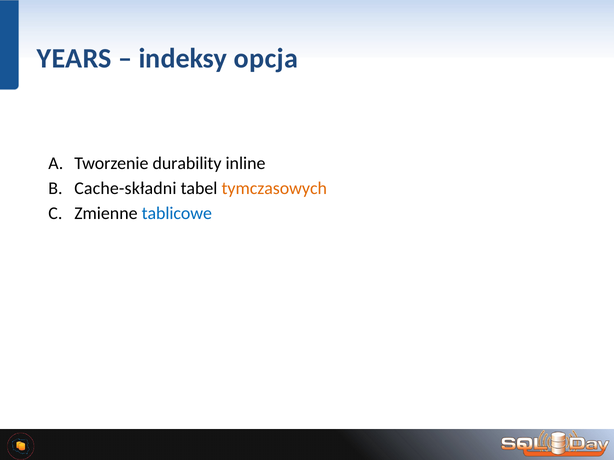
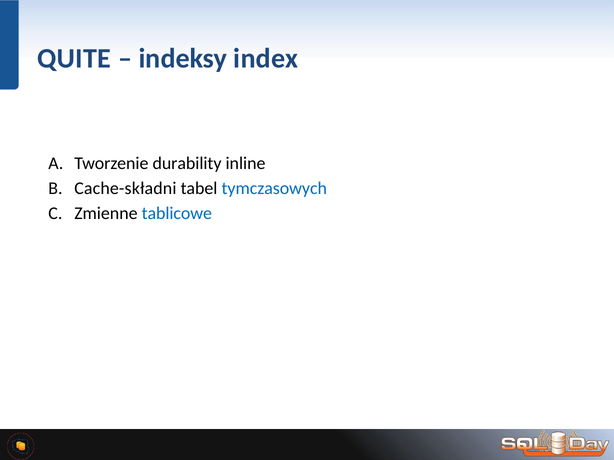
YEARS: YEARS -> QUITE (74, 59)
opcja: opcja -> index (266, 59)
tymczasowych colour: orange -> blue (274, 189)
